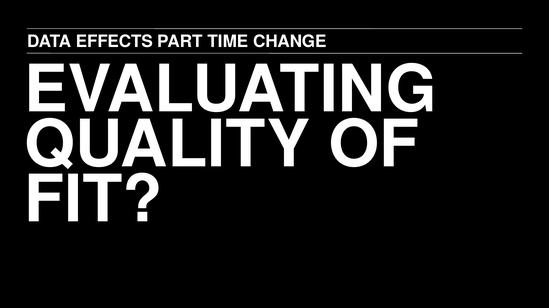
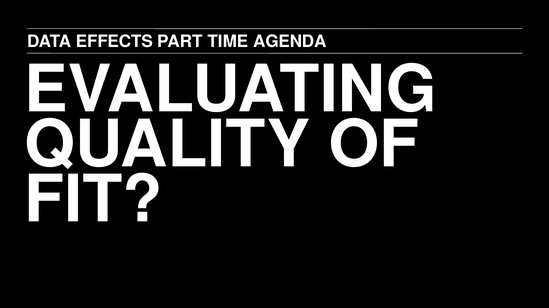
CHANGE: CHANGE -> AGENDA (290, 42)
